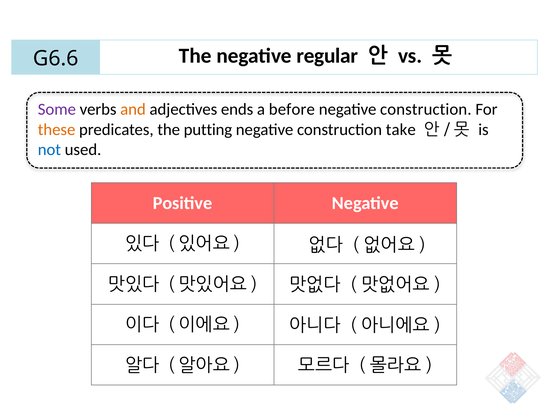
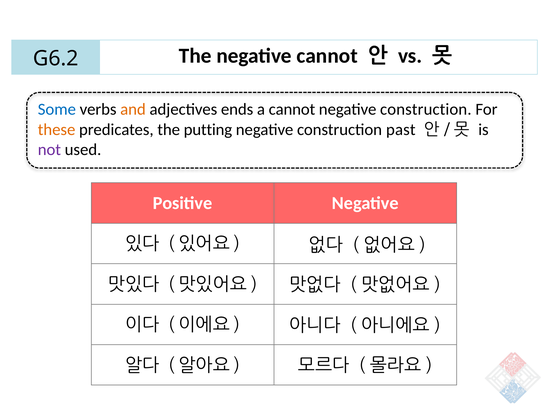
G6.6: G6.6 -> G6.2 (56, 58)
negative regular: regular -> cannot (327, 56)
Some colour: purple -> blue (57, 109)
a before: before -> cannot (292, 109)
take: take -> past (401, 130)
not colour: blue -> purple (49, 150)
